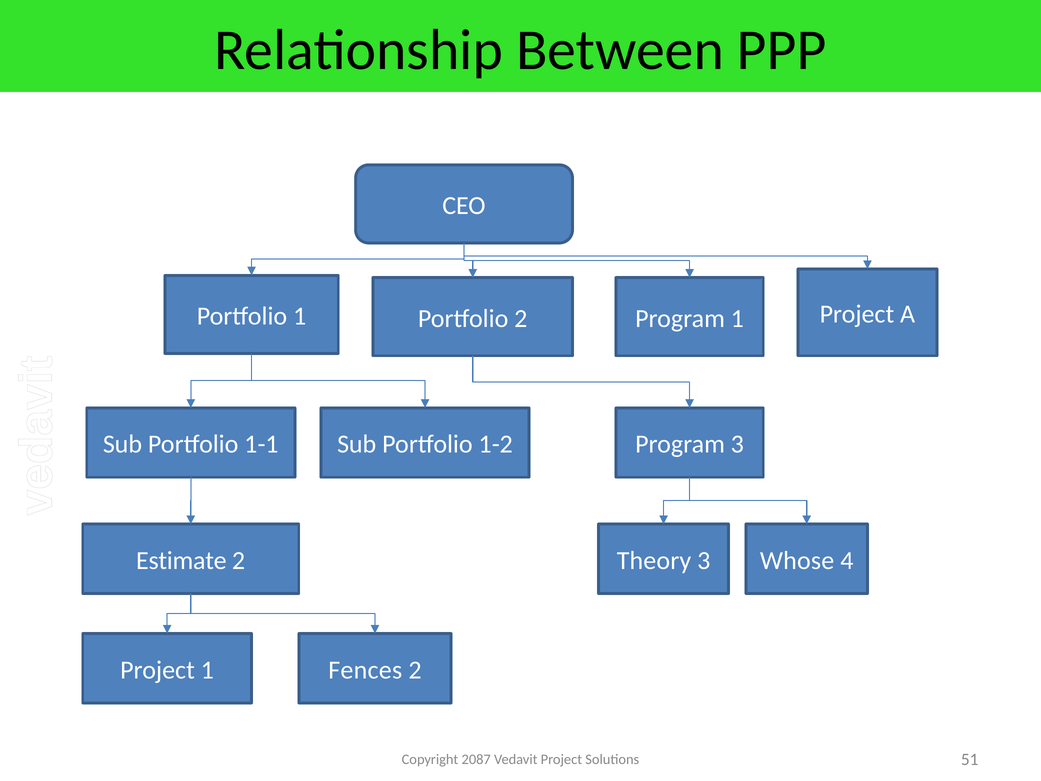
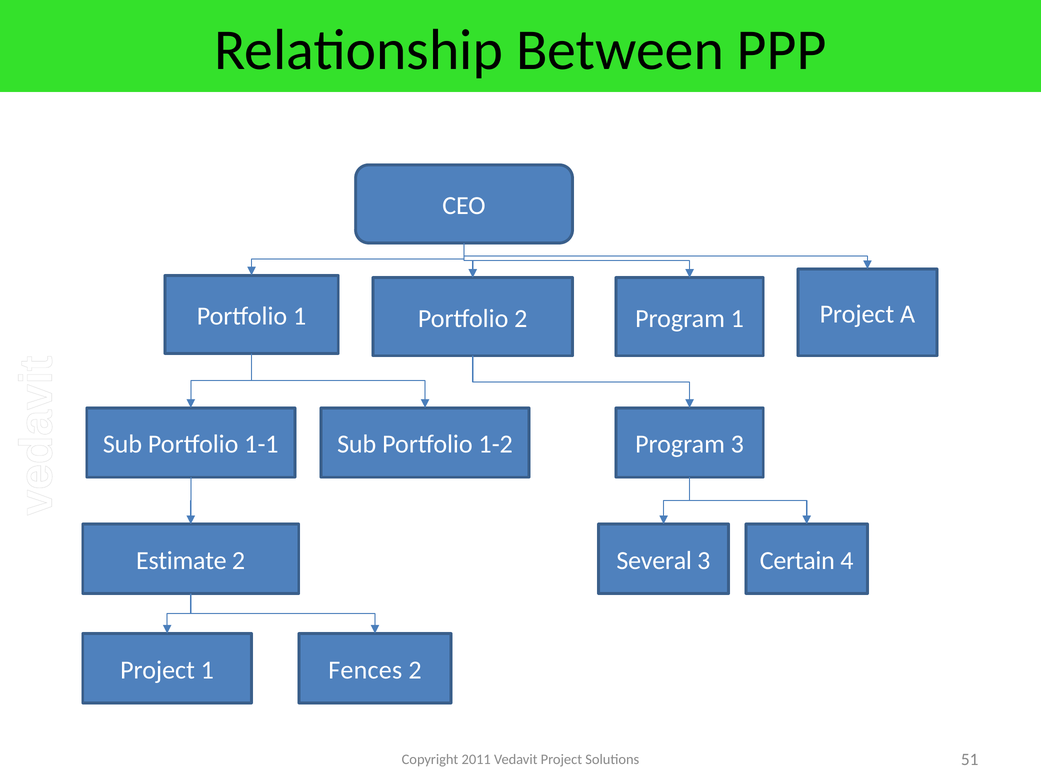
Theory: Theory -> Several (654, 560)
Whose: Whose -> Certain (797, 560)
2087: 2087 -> 2011 (476, 759)
